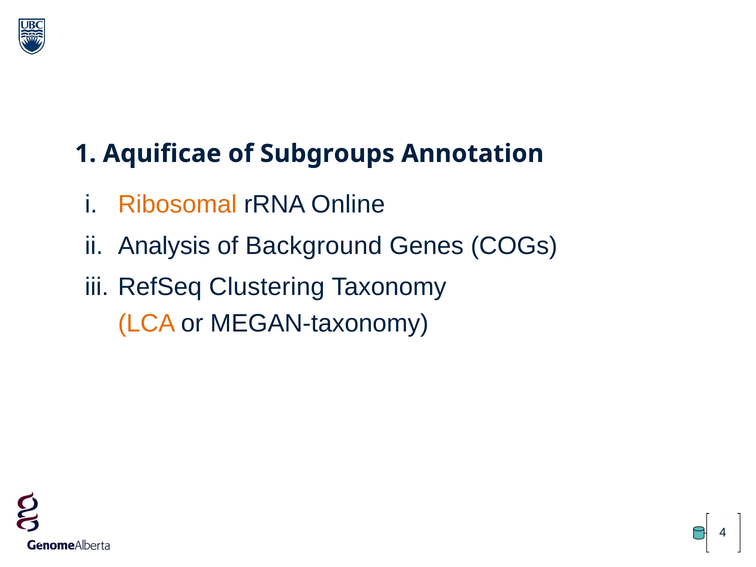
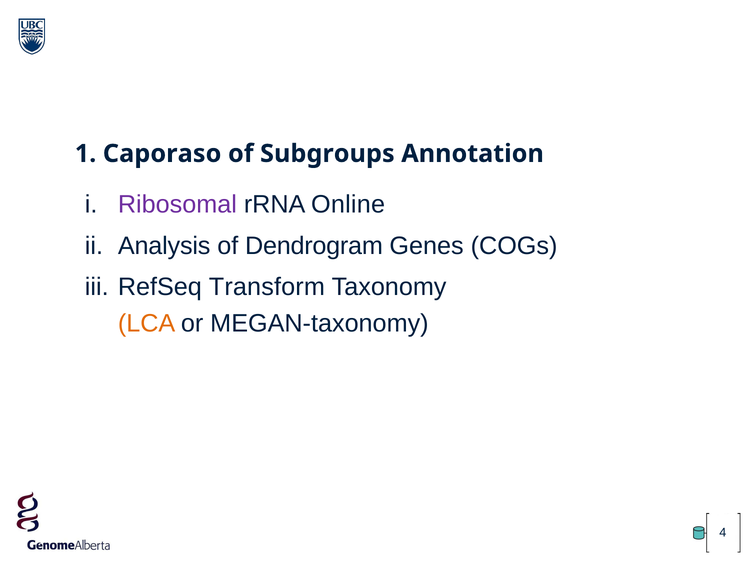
Aquificae: Aquificae -> Caporaso (162, 154)
Ribosomal colour: orange -> purple (177, 205)
Background: Background -> Dendrogram (314, 246)
Clustering: Clustering -> Transform (267, 287)
